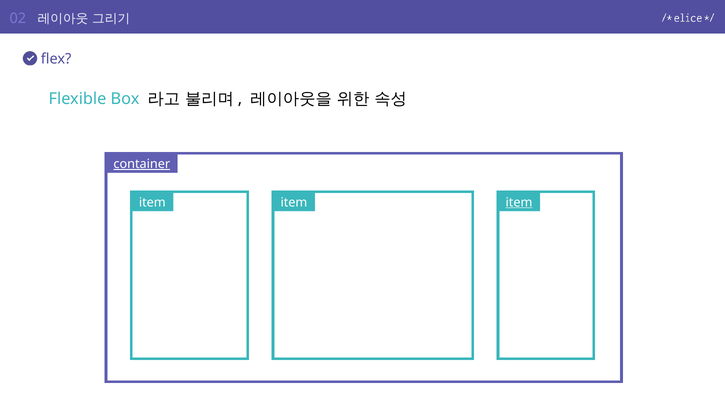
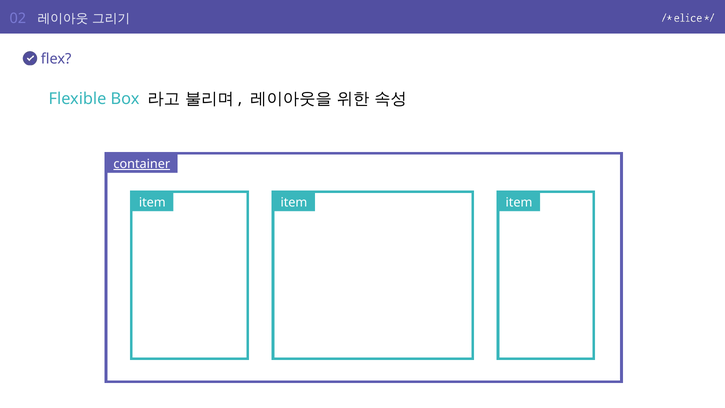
item underline: present -> none (519, 202)
